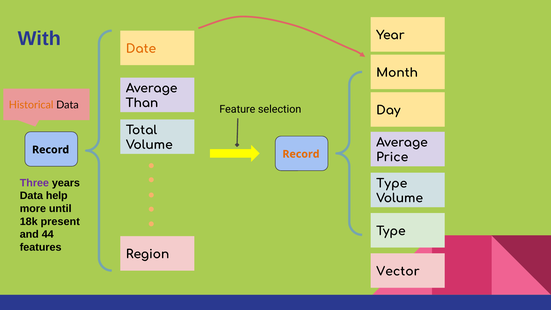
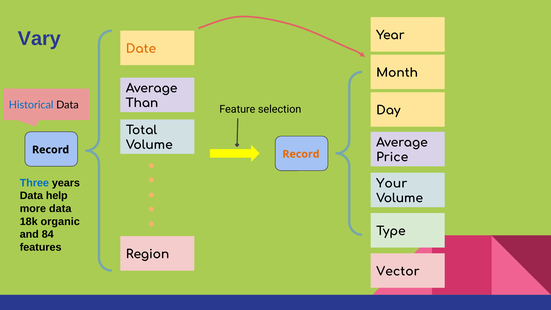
With: With -> Vary (39, 38)
Historical colour: orange -> blue (31, 105)
Three colour: purple -> blue (34, 183)
Type: Type -> Your (392, 183)
more until: until -> data (60, 209)
present: present -> organic (60, 221)
44: 44 -> 84 (48, 234)
